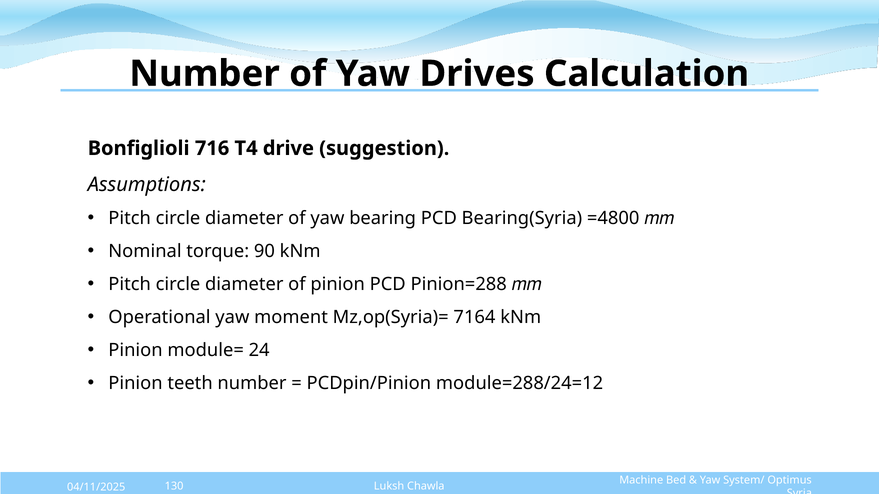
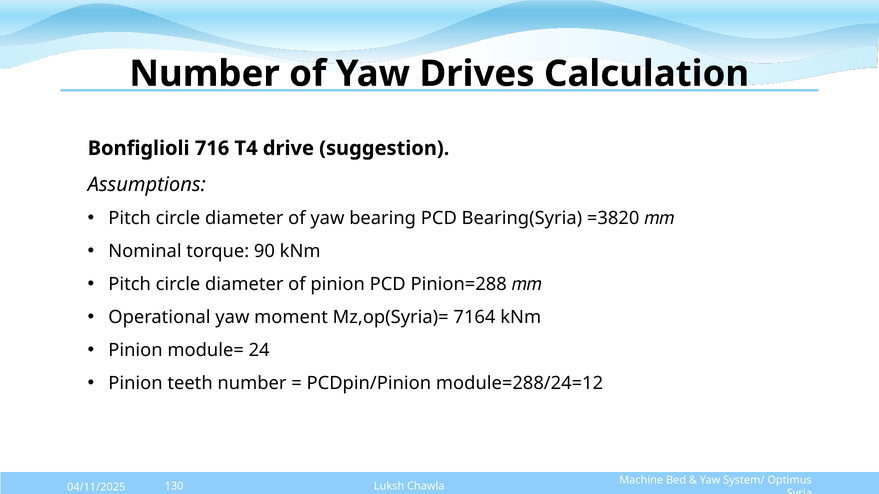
=4800: =4800 -> =3820 (613, 219)
